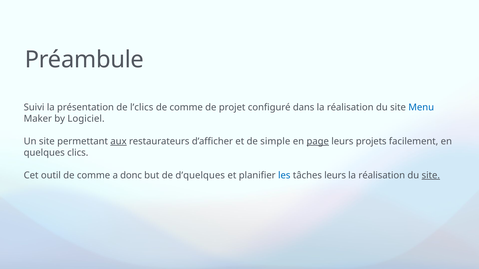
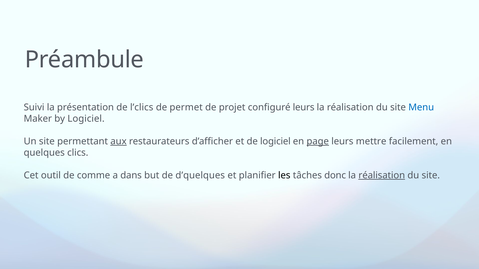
comme: comme -> permet (186, 108)
configuré dans: dans -> leurs (304, 108)
de simple: simple -> logiciel (275, 142)
projets: projets -> mettre (371, 142)
donc: donc -> dans (131, 176)
les colour: blue -> black (284, 176)
tâches leurs: leurs -> donc (335, 176)
réalisation underline: none -> present (382, 176)
site underline: present -> none (431, 176)
